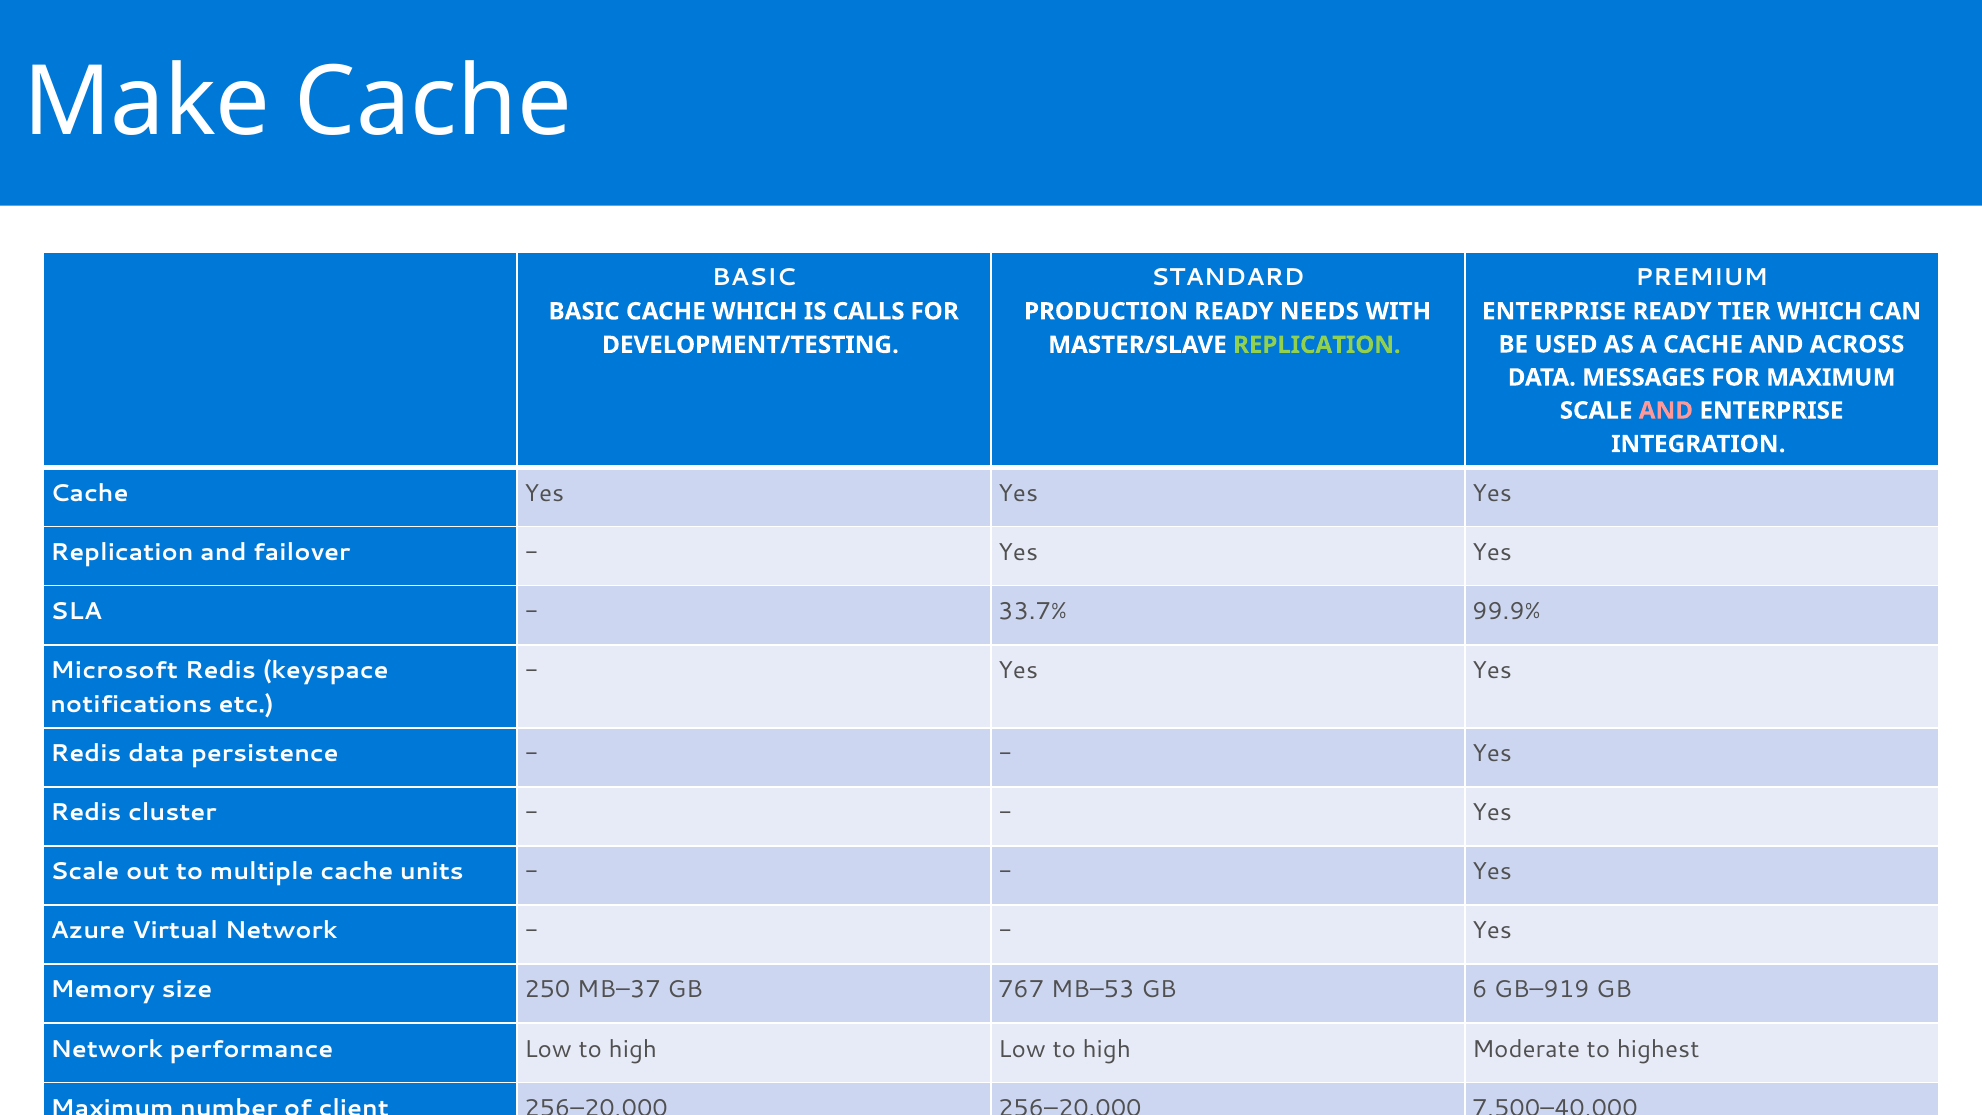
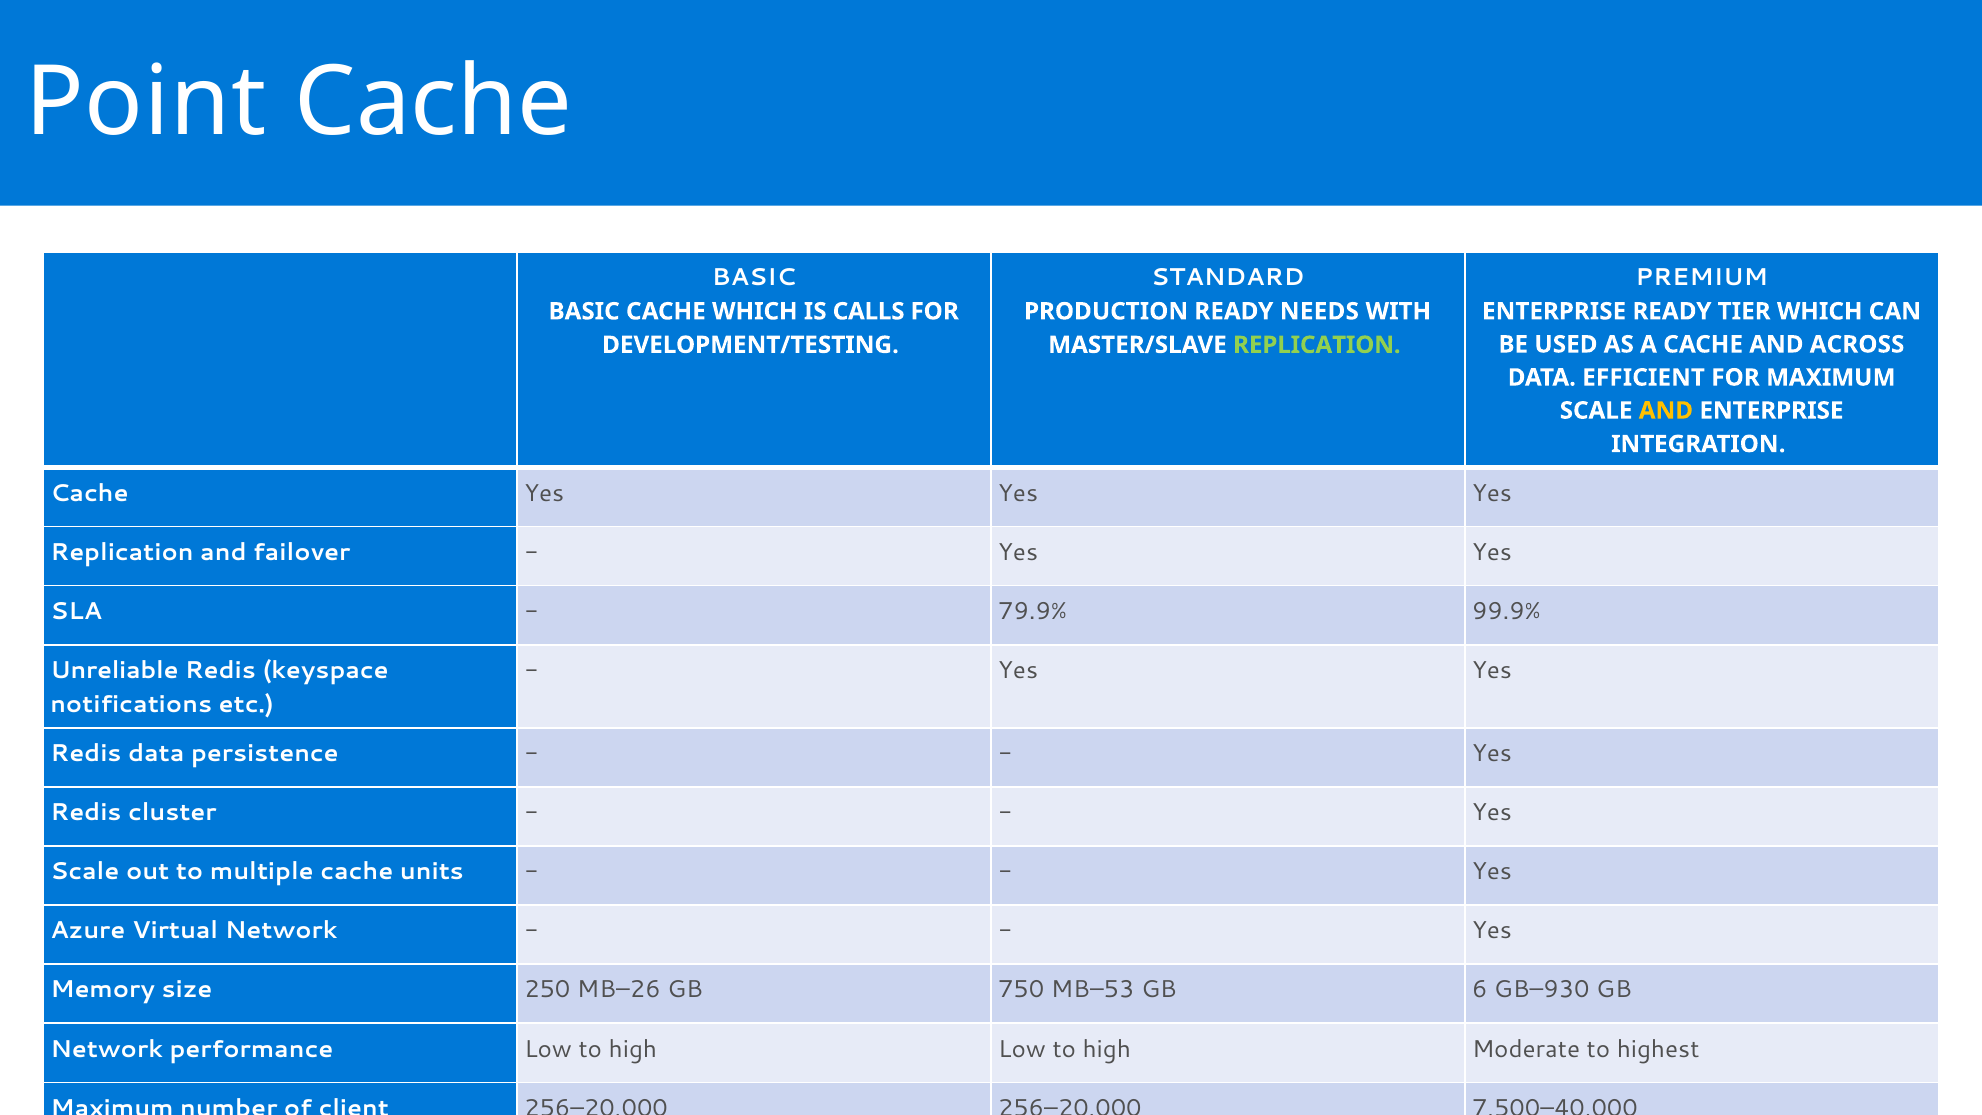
Make: Make -> Point (146, 102)
MESSAGES: MESSAGES -> EFFICIENT (1644, 377)
AND colour: pink -> yellow (1666, 411)
33.7%: 33.7% -> 79.9% (1032, 611)
Microsoft: Microsoft -> Unreliable (114, 670)
MB–37: MB–37 -> MB–26 (619, 990)
767: 767 -> 750 (1021, 990)
GB–919: GB–919 -> GB–930 (1542, 990)
